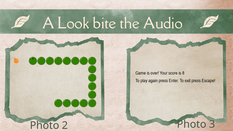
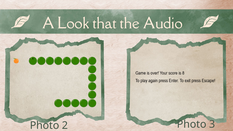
bite: bite -> that (105, 24)
